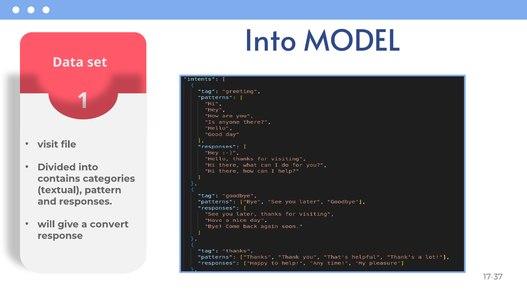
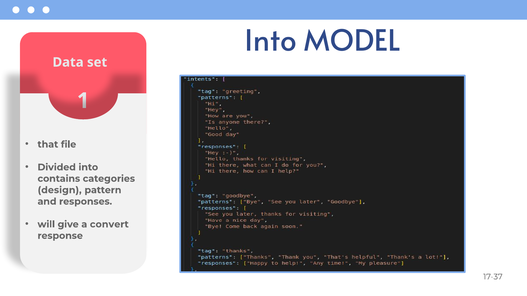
visit: visit -> that (48, 145)
textual: textual -> design (60, 190)
